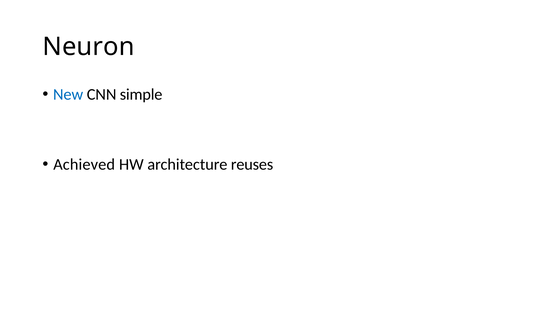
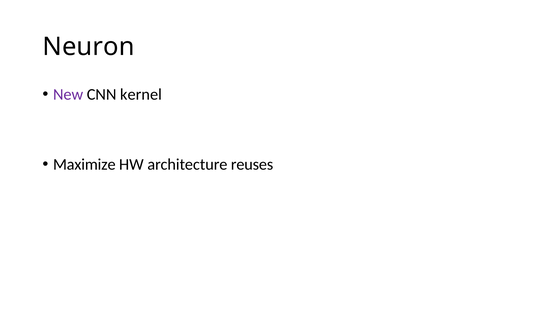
New colour: blue -> purple (68, 94)
simple: simple -> kernel (141, 94)
Achieved: Achieved -> Maximize (84, 165)
